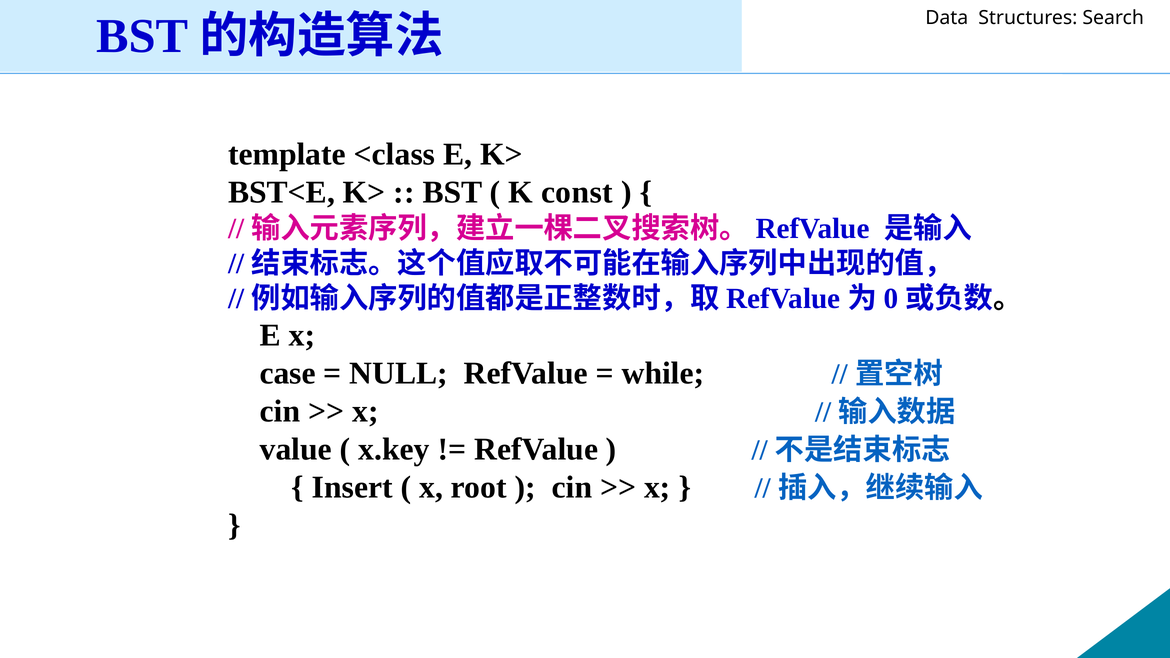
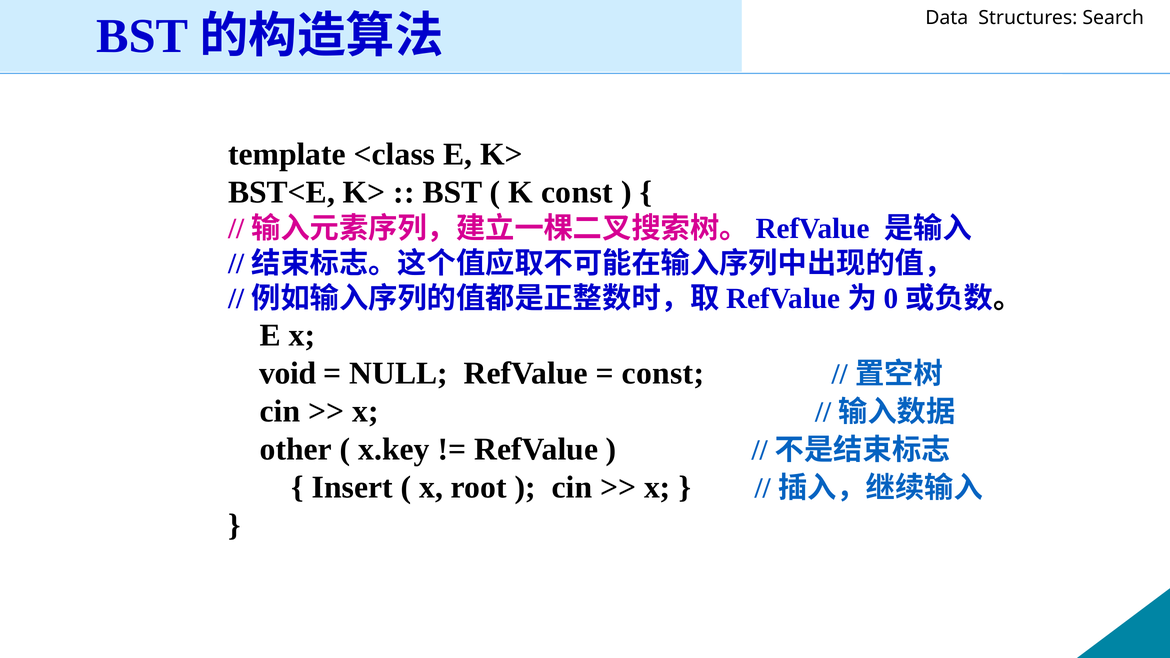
case: case -> void (288, 374)
while: while -> const (663, 374)
value: value -> other (296, 450)
